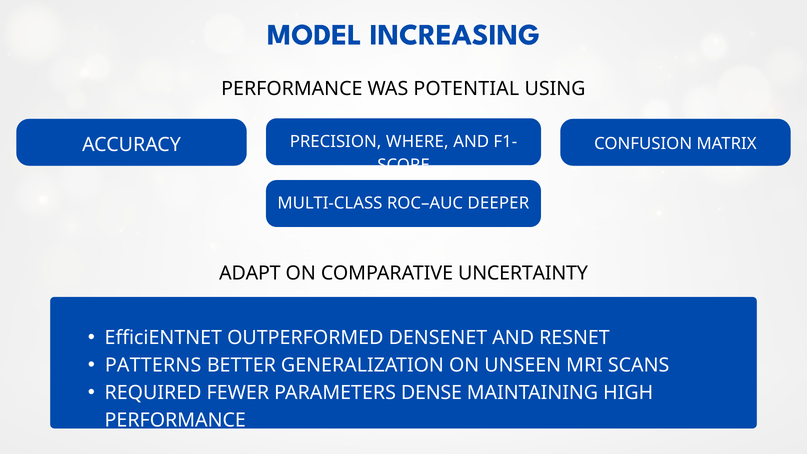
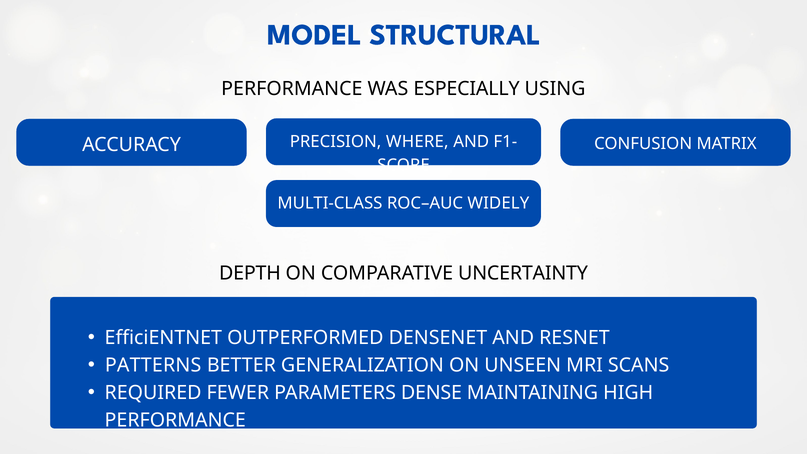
INCREASING: INCREASING -> STRUCTURAL (455, 35)
POTENTIAL: POTENTIAL -> ESPECIALLY (467, 89)
DEEPER: DEEPER -> WIDELY (498, 203)
ADAPT: ADAPT -> DEPTH (250, 273)
